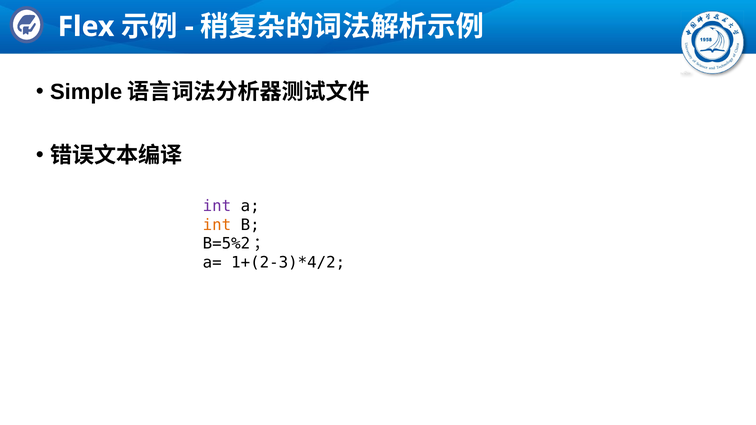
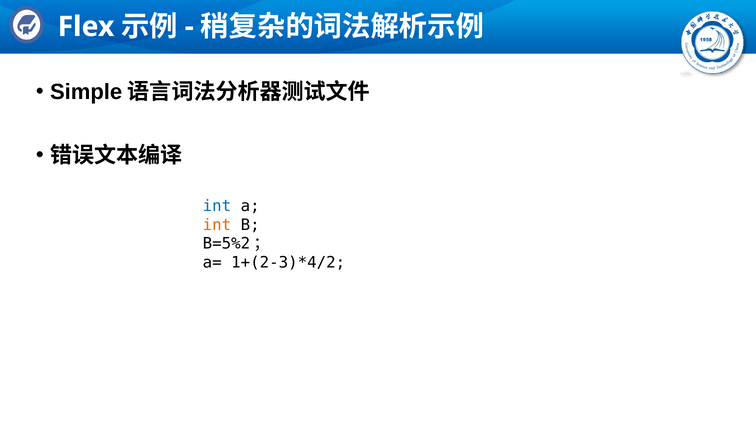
int colour: purple -> blue (217, 206)
